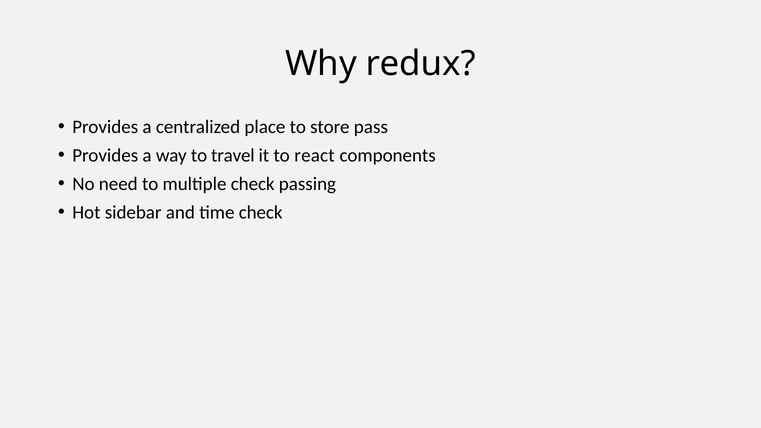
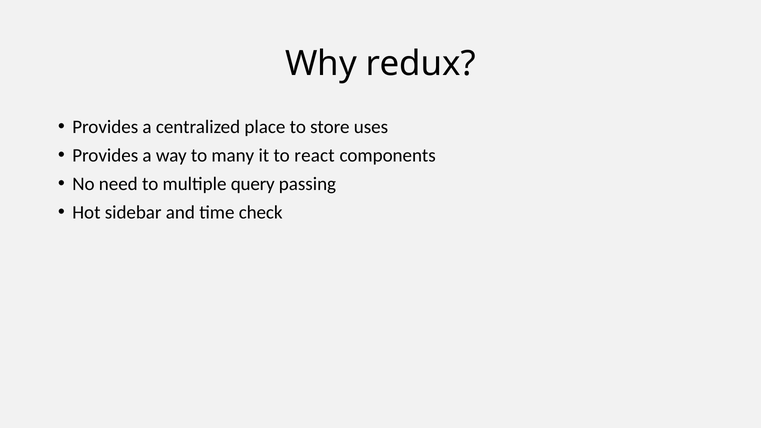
pass: pass -> uses (371, 127)
travel: travel -> many (233, 155)
multiple check: check -> query (253, 184)
